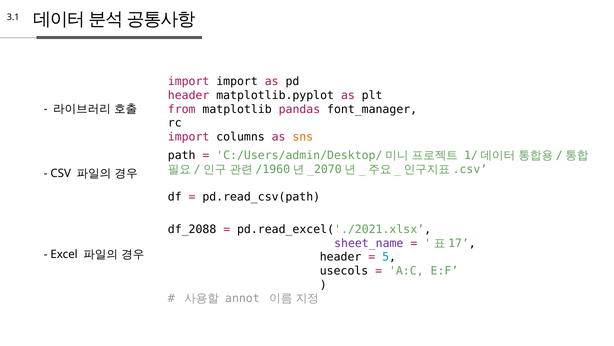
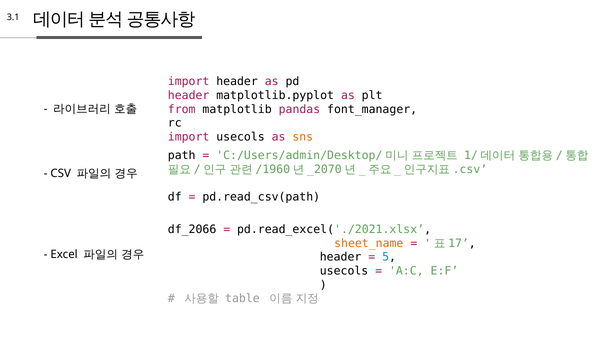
import import: import -> header (237, 81)
import columns: columns -> usecols (241, 137)
df_2088: df_2088 -> df_2066 (192, 229)
sheet_name colour: purple -> orange (369, 243)
annot: annot -> table (242, 298)
